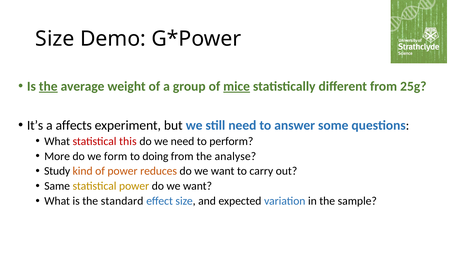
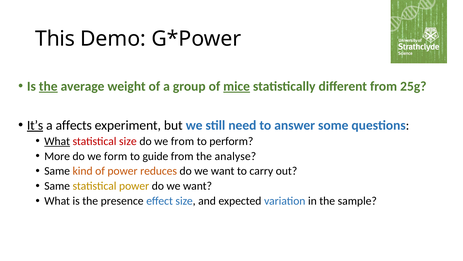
Size: Size -> This (55, 39)
It’s underline: none -> present (35, 125)
What underline: none -> present (57, 141)
statistical this: this -> size (128, 141)
we need: need -> from (182, 141)
doing: doing -> guide (155, 156)
Study: Study -> Same (57, 171)
standard: standard -> presence (122, 201)
